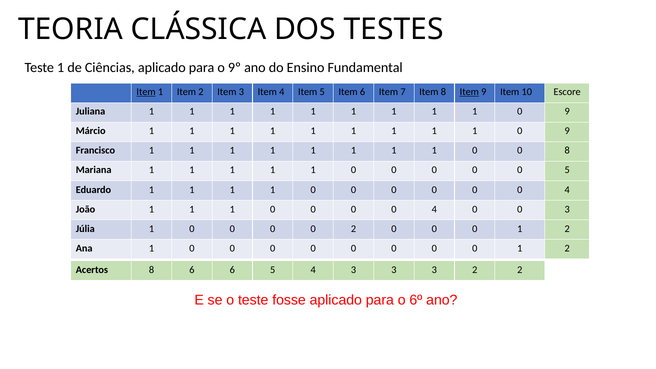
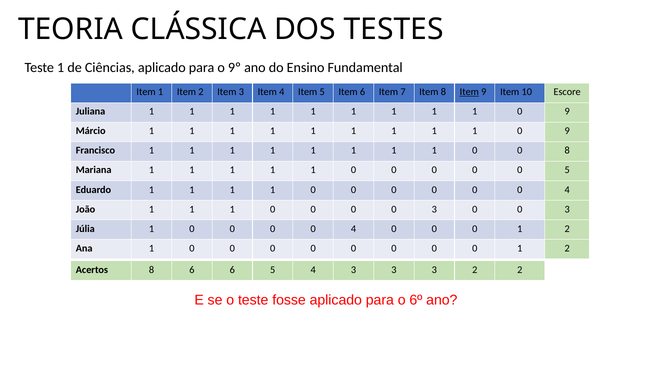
Item underline: present -> none (146, 92)
0 4: 4 -> 3 (434, 209)
0 2: 2 -> 4 (354, 229)
